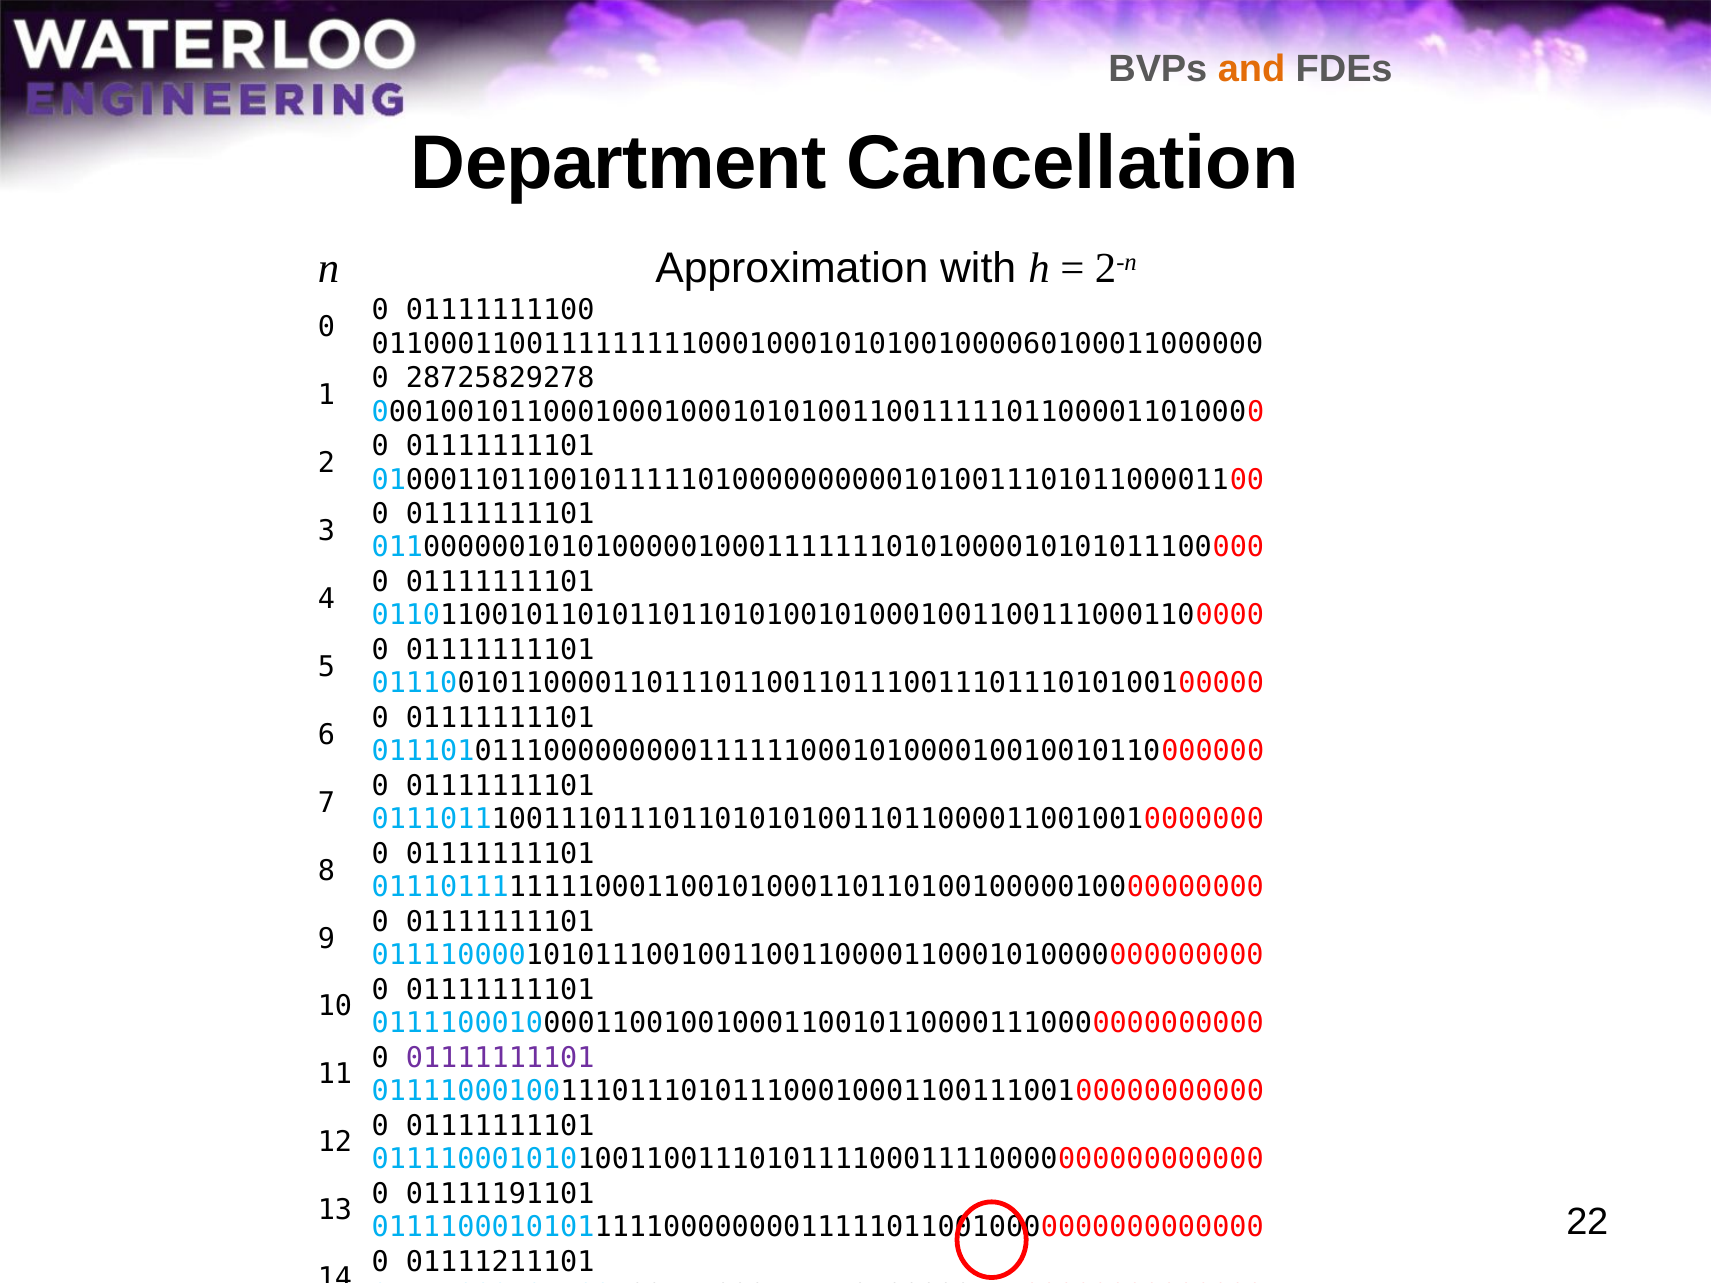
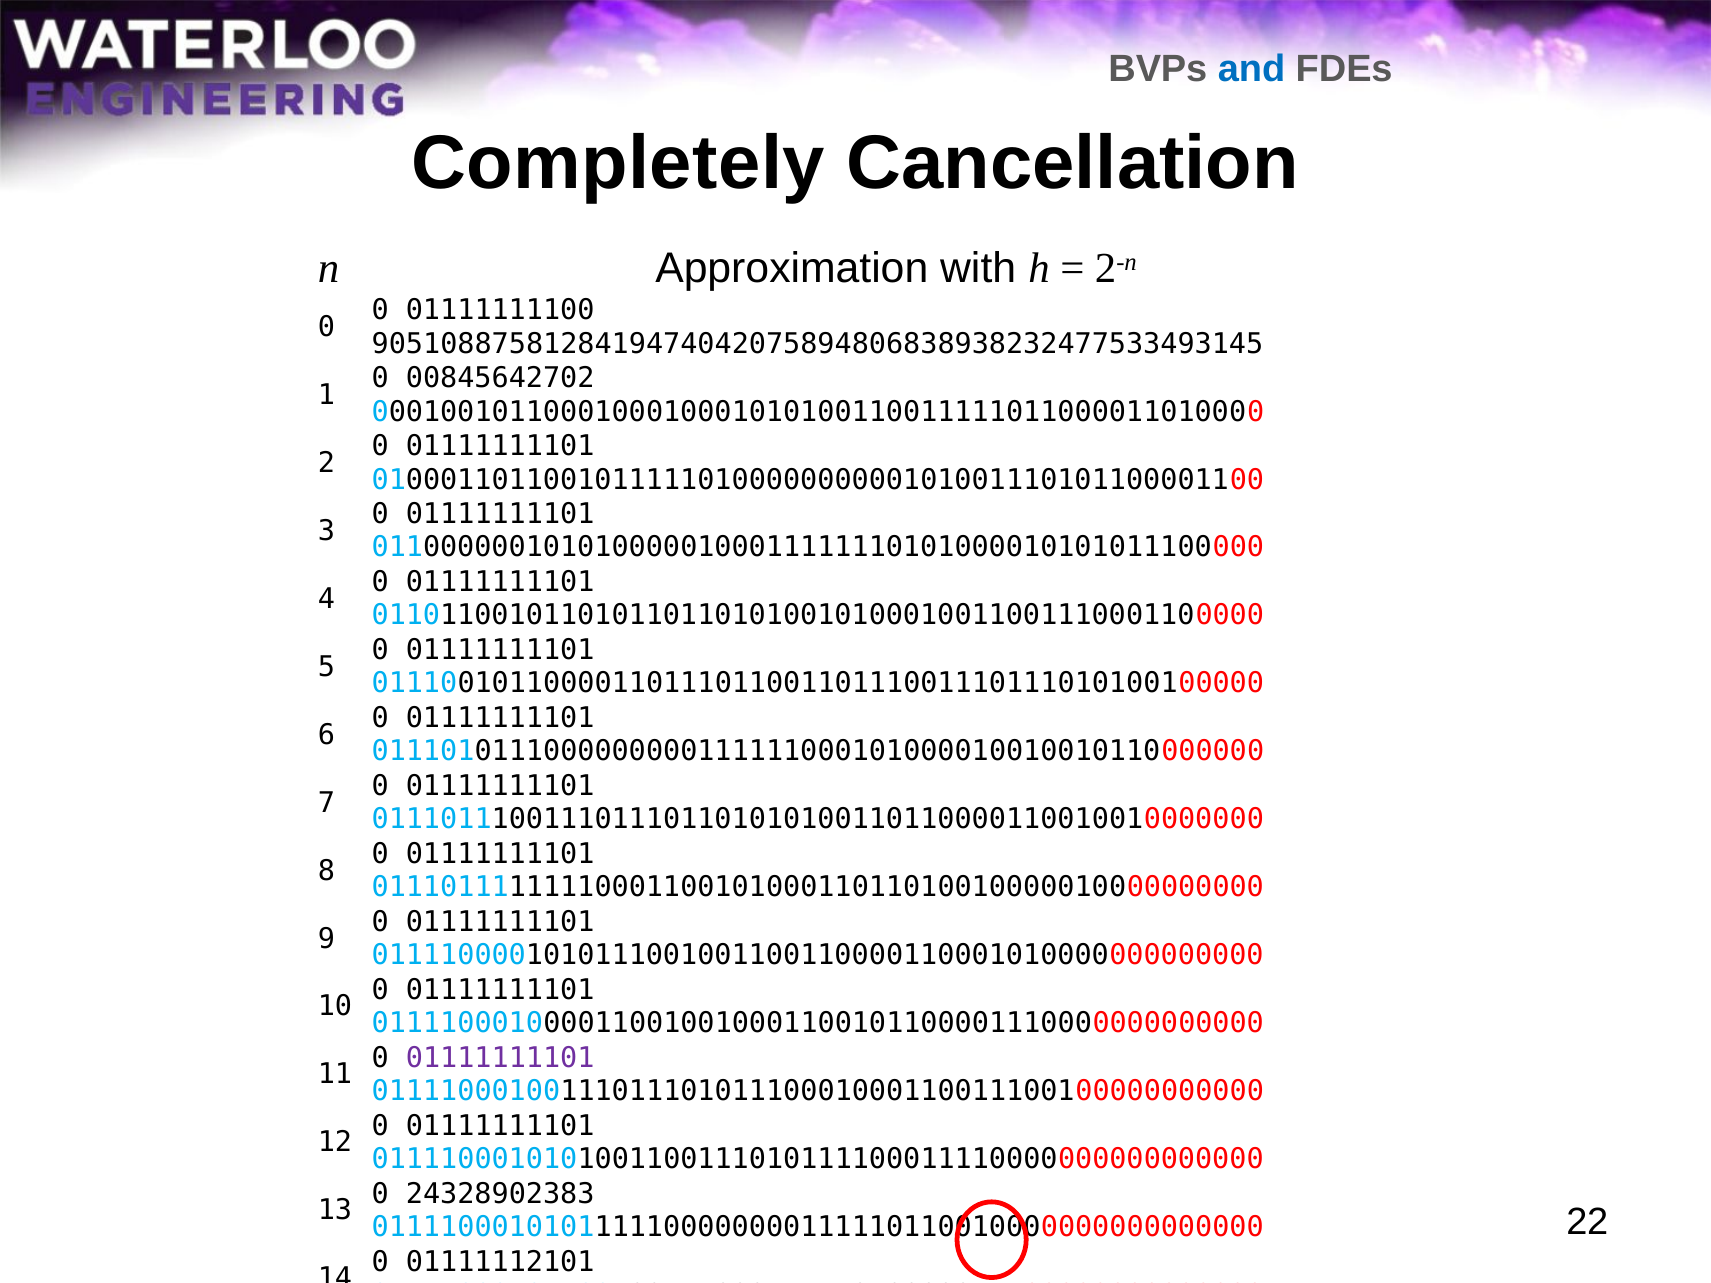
and colour: orange -> blue (1252, 69)
Department: Department -> Completely (618, 164)
0110001100111111111000100010101001000060100011000000: 0110001100111111111000100010101001000060100011000000 -> 9051088758128419474042075894806838938232477533493145 (817, 344)
28725829278: 28725829278 -> 00845642702 (500, 378)
01111191101: 01111191101 -> 24328902383 (500, 1194)
01111211101: 01111211101 -> 01111112101 (500, 1262)
